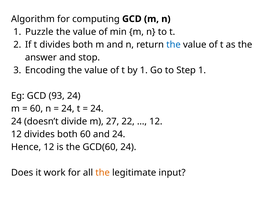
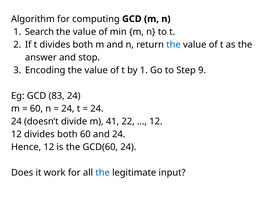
Puzzle: Puzzle -> Search (39, 32)
Step 1: 1 -> 9 (202, 70)
93: 93 -> 83 (57, 96)
27: 27 -> 41 (113, 122)
the colour: orange -> blue (103, 173)
